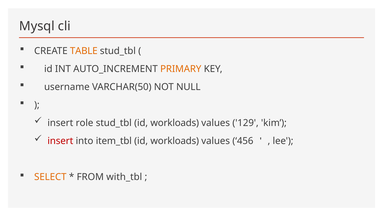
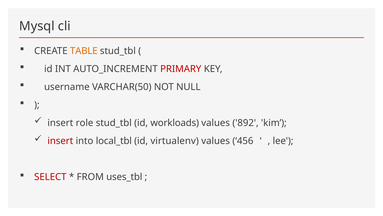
PRIMARY colour: orange -> red (181, 69)
129: 129 -> 892 (245, 123)
item_tbl: item_tbl -> local_tbl (114, 141)
workloads: workloads -> virtualenv (175, 141)
SELECT colour: orange -> red (50, 177)
with_tbl: with_tbl -> uses_tbl (124, 177)
